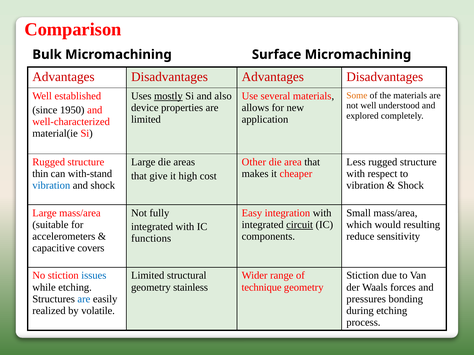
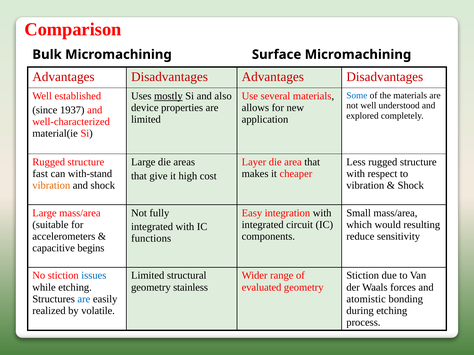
Some colour: orange -> blue (357, 96)
1950: 1950 -> 1937 (72, 110)
Other: Other -> Layer (254, 162)
thin: thin -> fast (40, 174)
vibration colour: blue -> orange (51, 186)
circuit underline: present -> none (300, 225)
covers: covers -> begins (91, 248)
technique: technique -> evaluated (262, 288)
pressures: pressures -> atomistic (366, 299)
